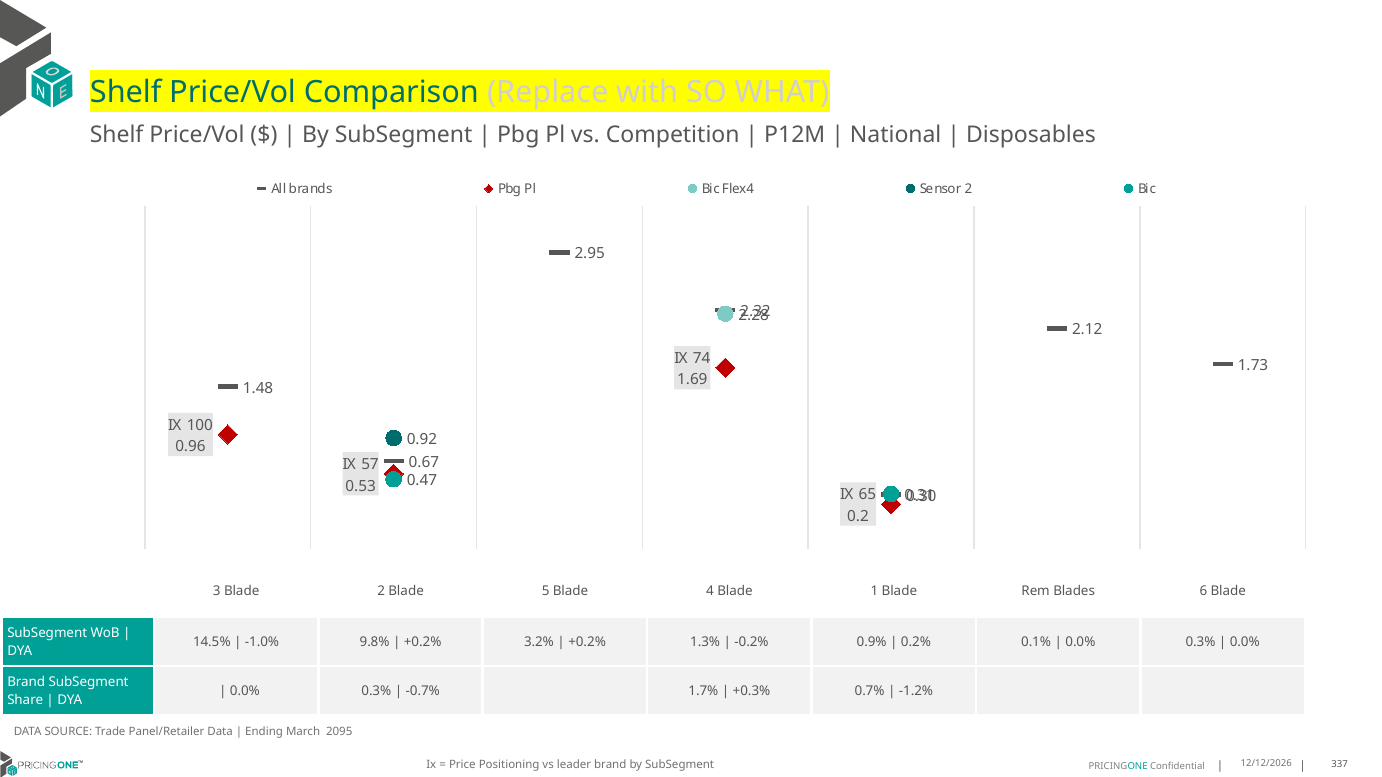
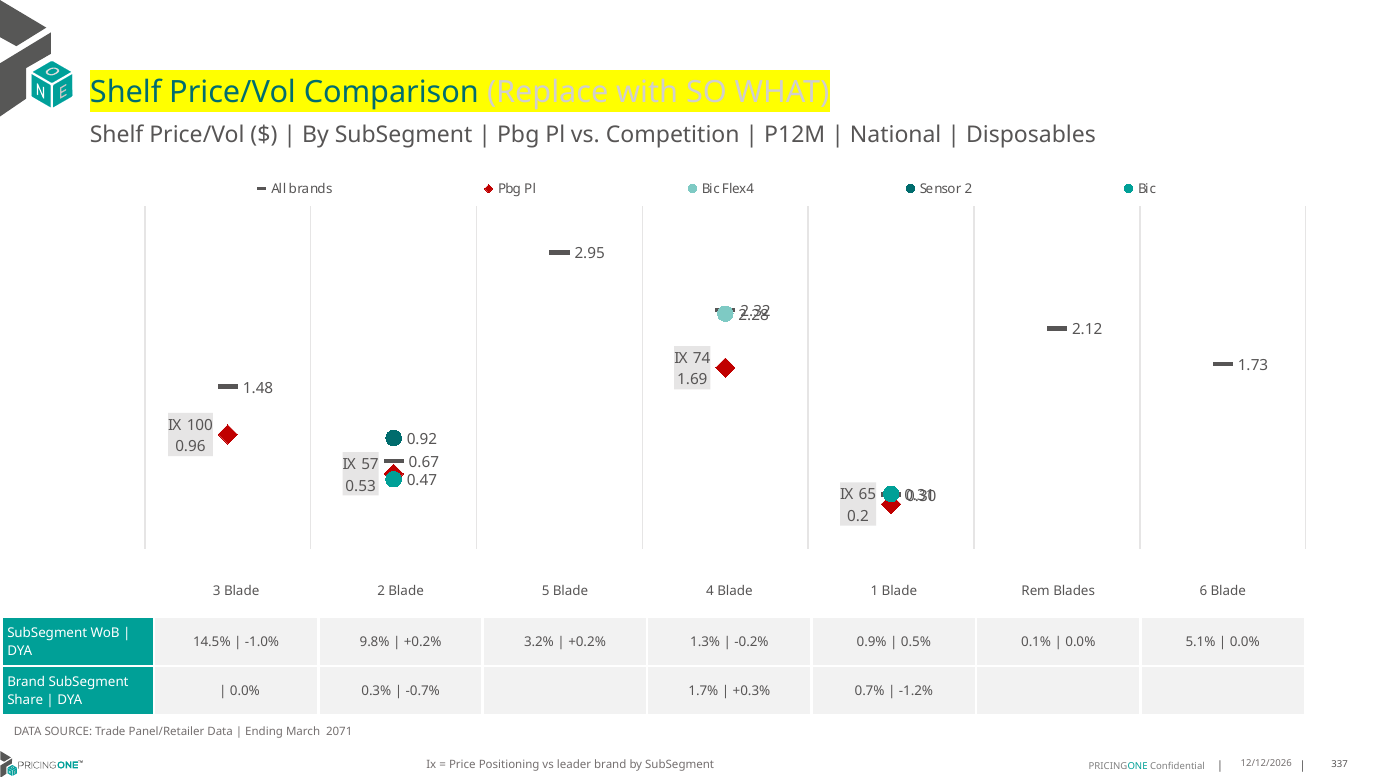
0.2%: 0.2% -> 0.5% (916, 642)
0.3%: 0.3% -> 5.1% (1201, 642)
2095: 2095 -> 2071 (339, 732)
